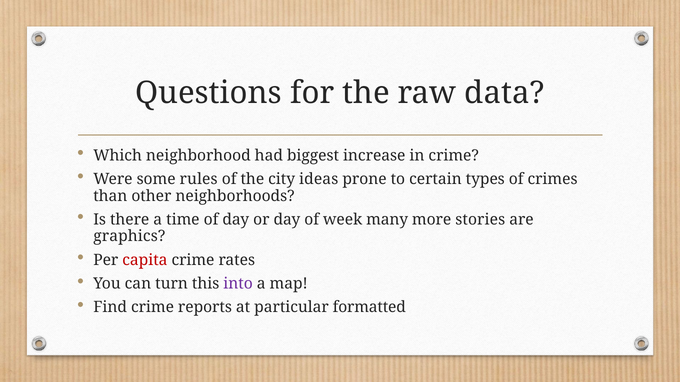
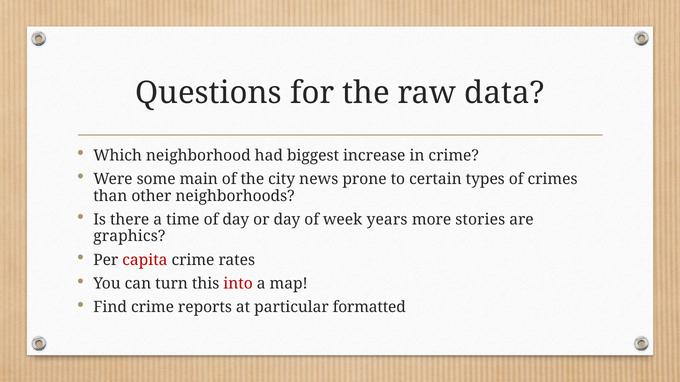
rules: rules -> main (199, 179)
ideas: ideas -> news (319, 179)
many: many -> years (387, 220)
into colour: purple -> red (238, 284)
